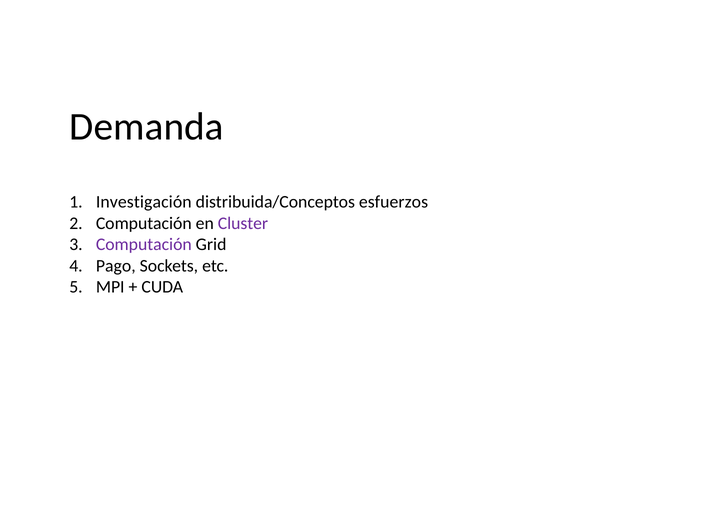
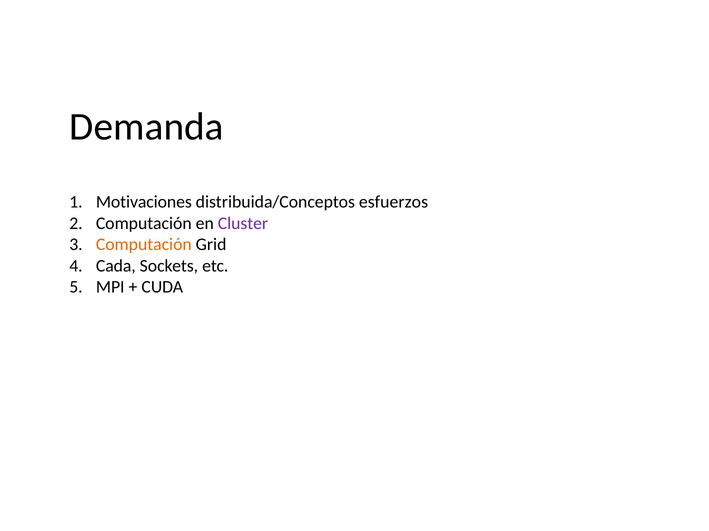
Investigación: Investigación -> Motivaciones (144, 202)
Computación colour: purple -> orange (144, 245)
Pago: Pago -> Cada (116, 266)
